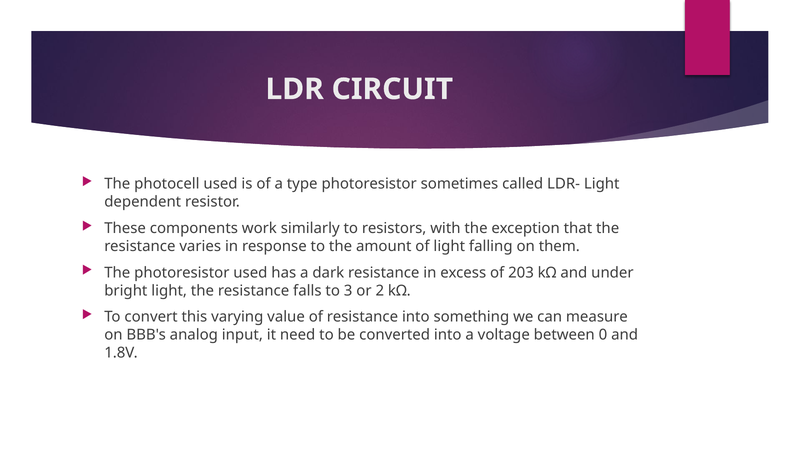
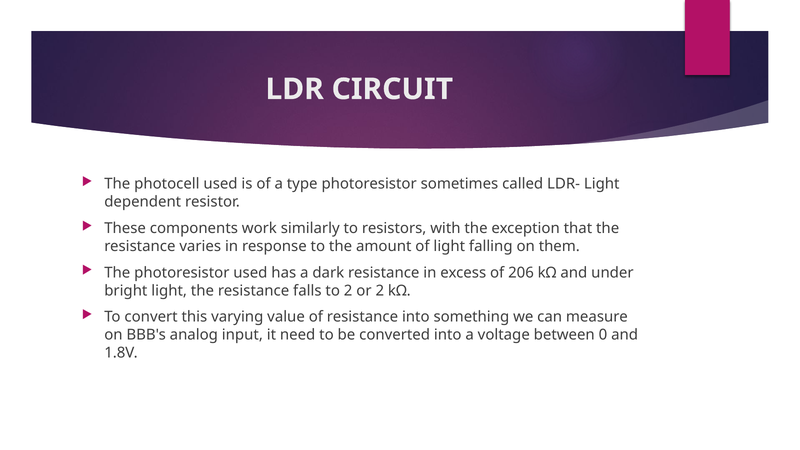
203: 203 -> 206 (521, 273)
to 3: 3 -> 2 (348, 291)
